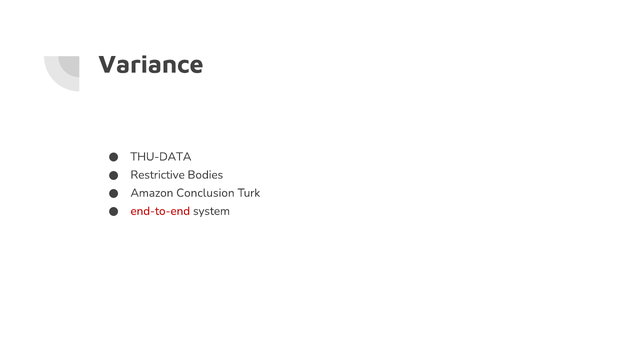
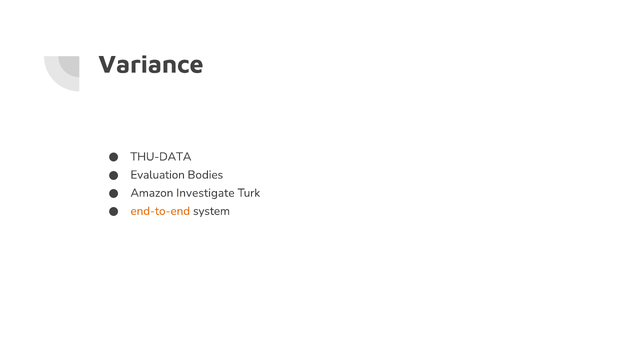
Restrictive: Restrictive -> Evaluation (158, 175)
Conclusion: Conclusion -> Investigate (205, 193)
end-to-end colour: red -> orange (160, 211)
